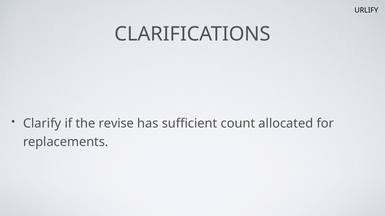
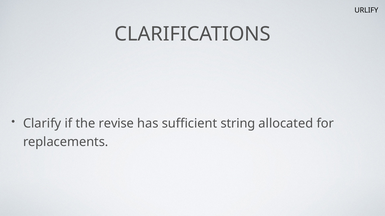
count: count -> string (238, 124)
